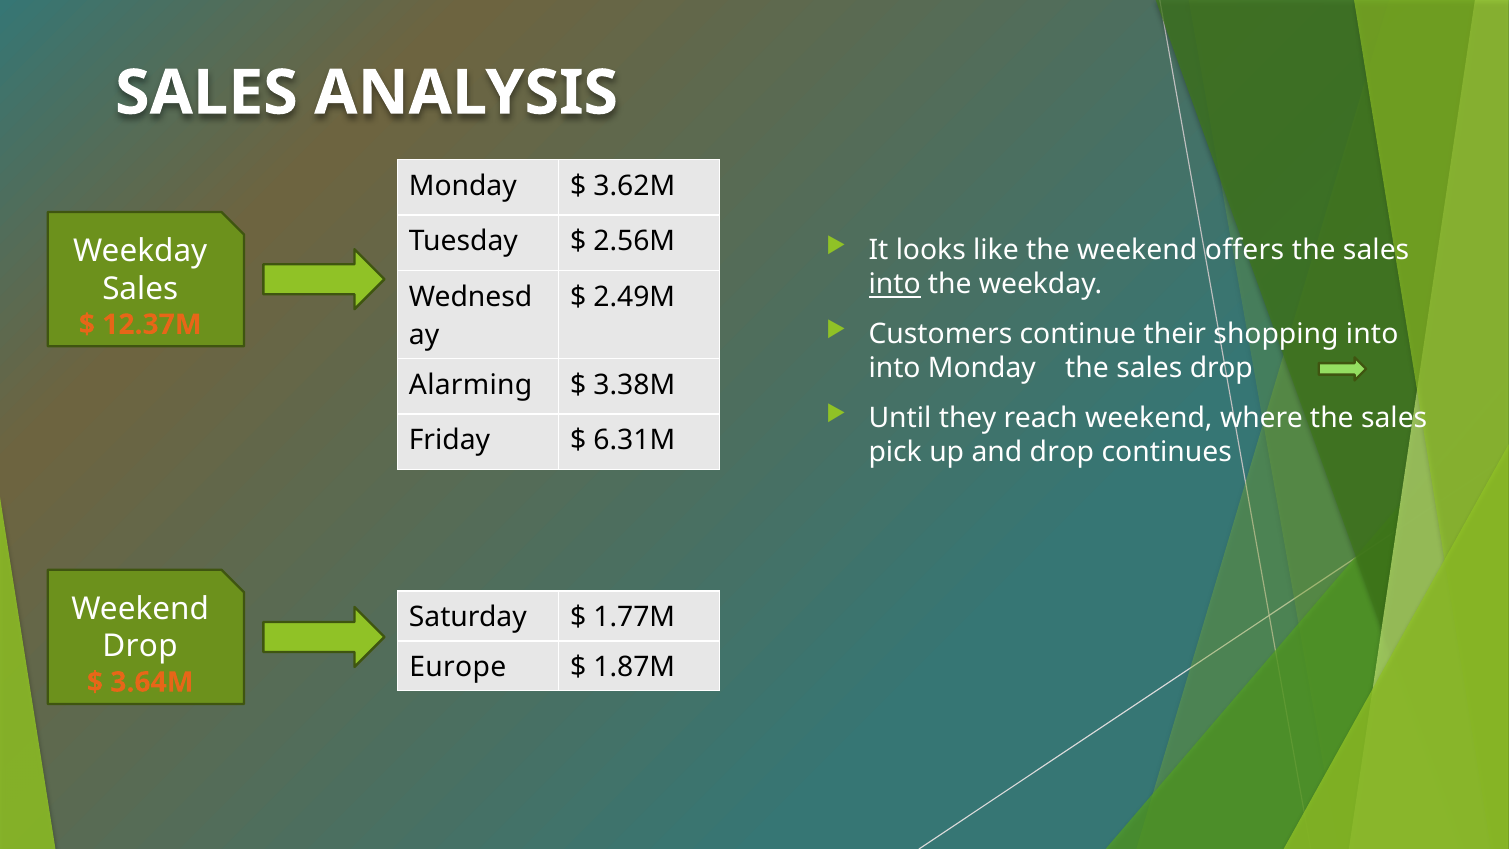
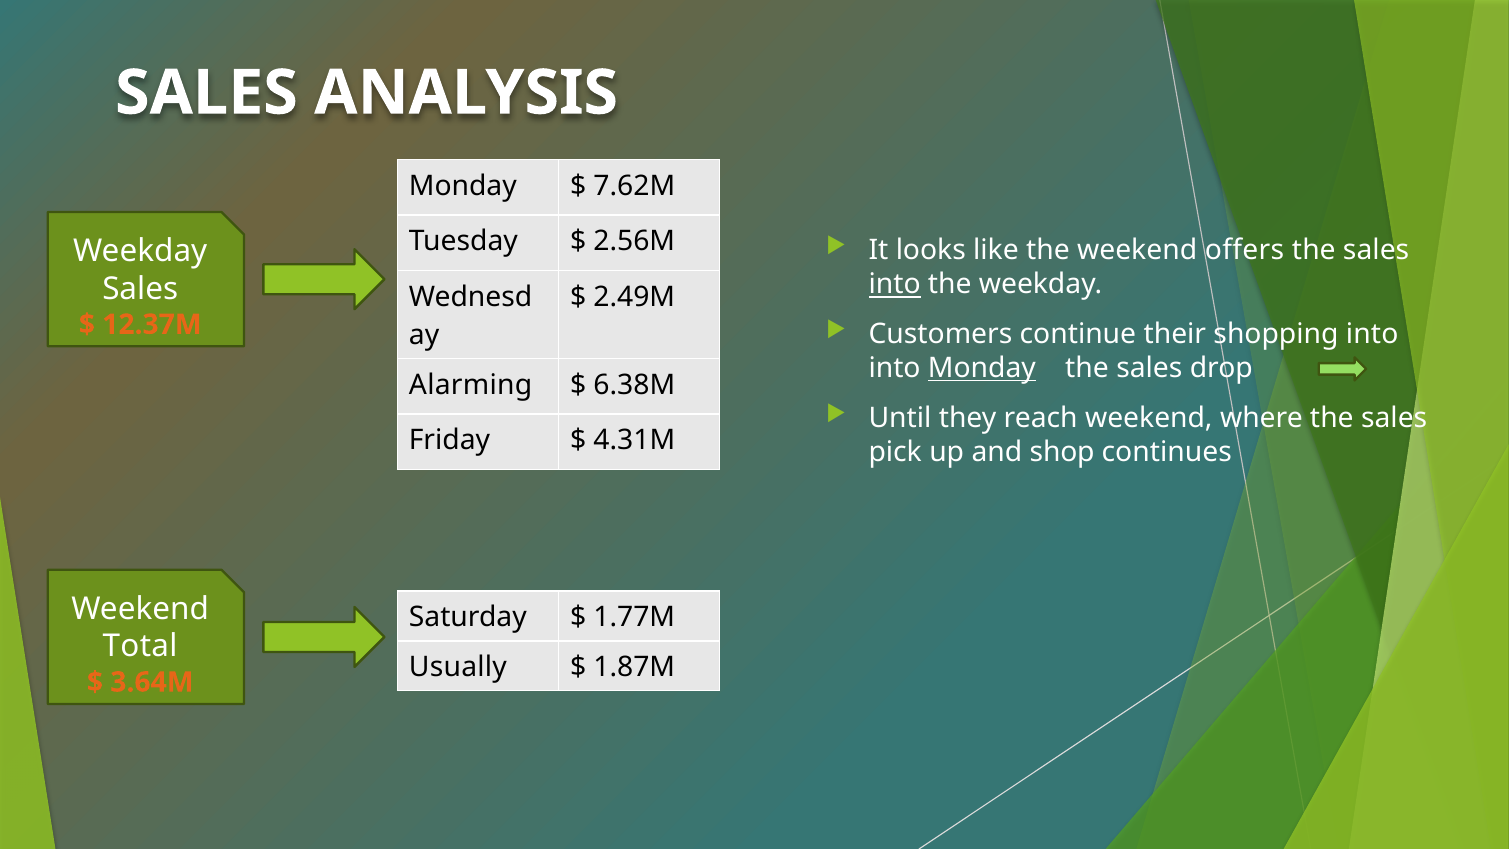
3.62M: 3.62M -> 7.62M (634, 186)
Monday underline: none -> present (982, 368)
3.38M: 3.38M -> 6.38M (634, 385)
6.31M: 6.31M -> 4.31M (634, 440)
and drop: drop -> shop (1062, 452)
Drop: Drop -> Total (140, 646)
Europe: Europe -> Usually (458, 667)
